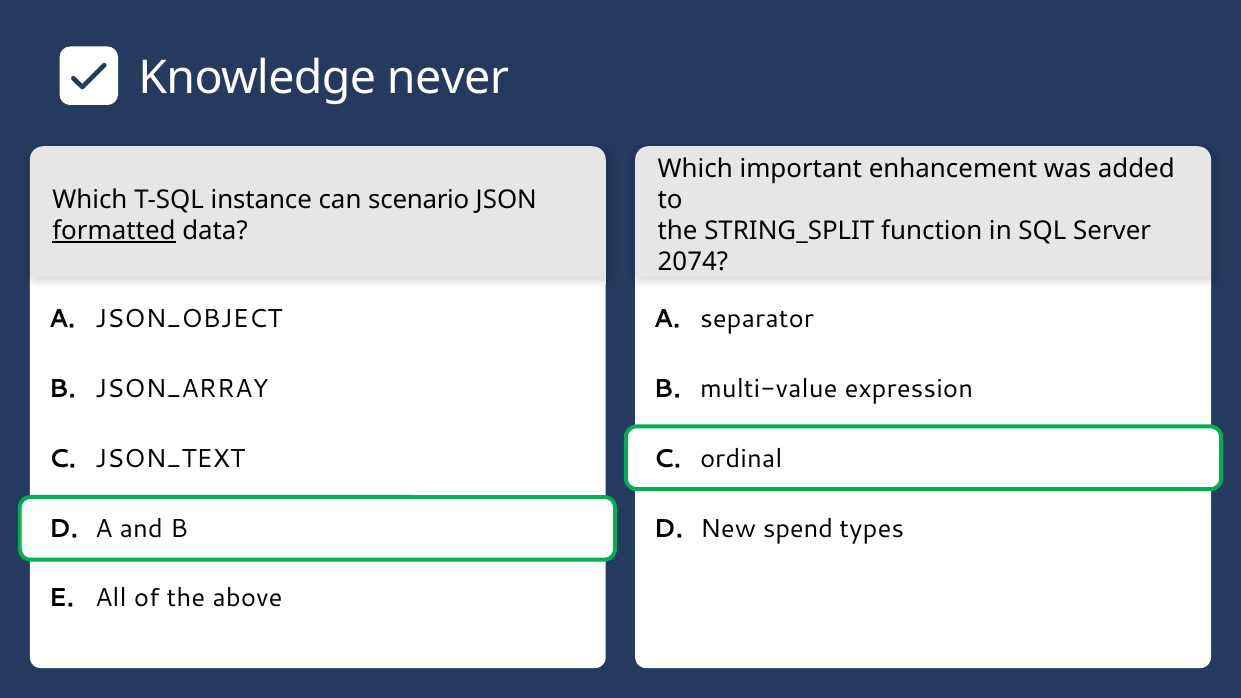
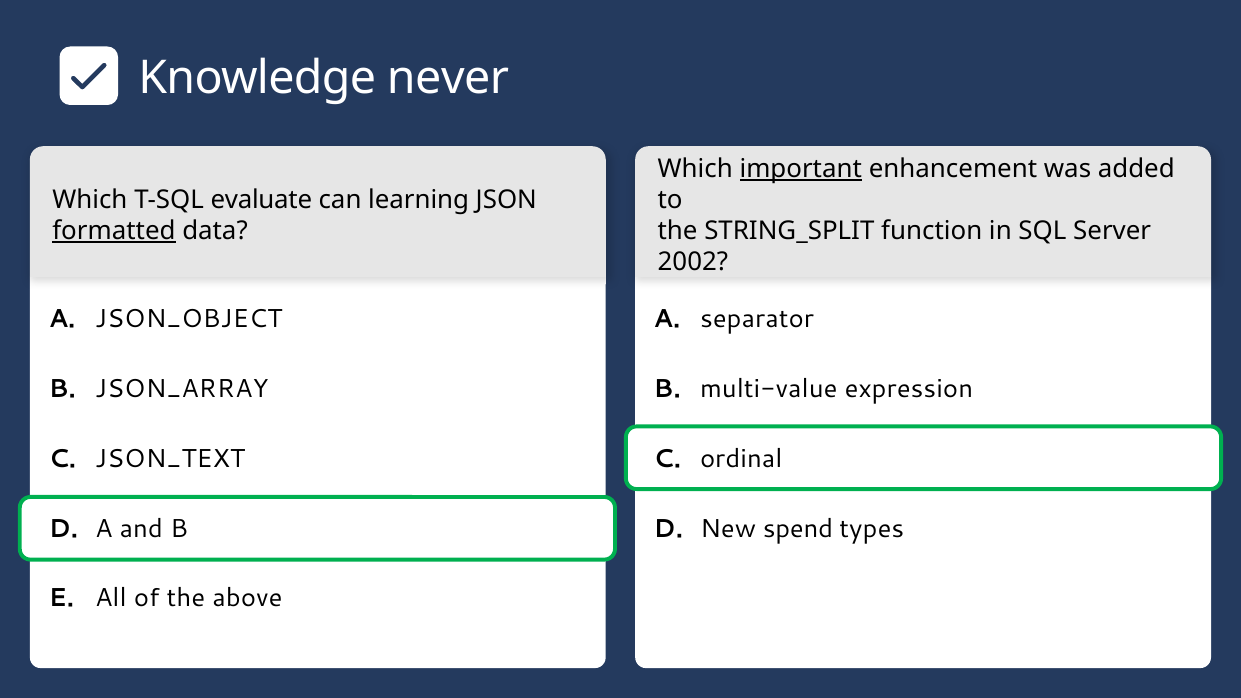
important underline: none -> present (801, 169)
instance: instance -> evaluate (261, 200)
scenario: scenario -> learning (419, 200)
2074: 2074 -> 2002 (693, 262)
